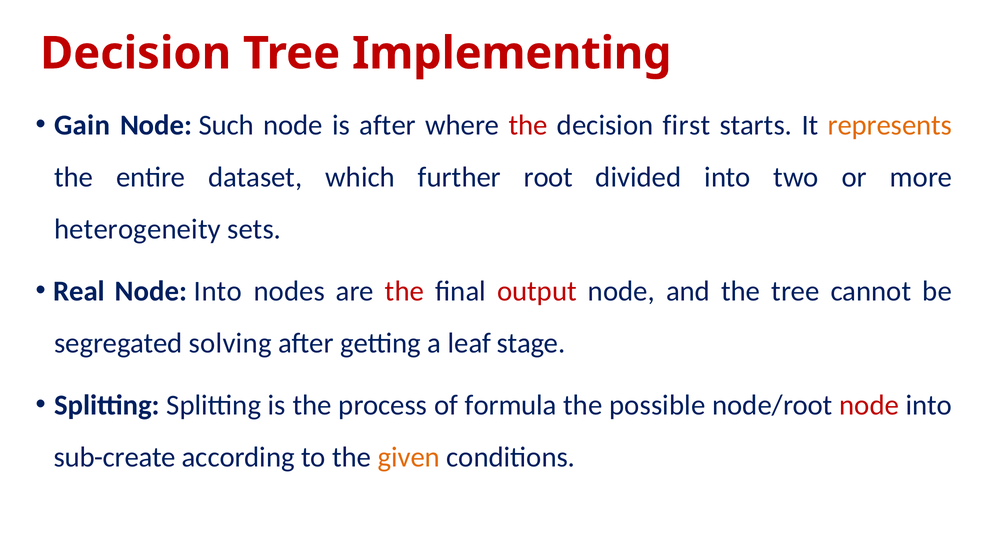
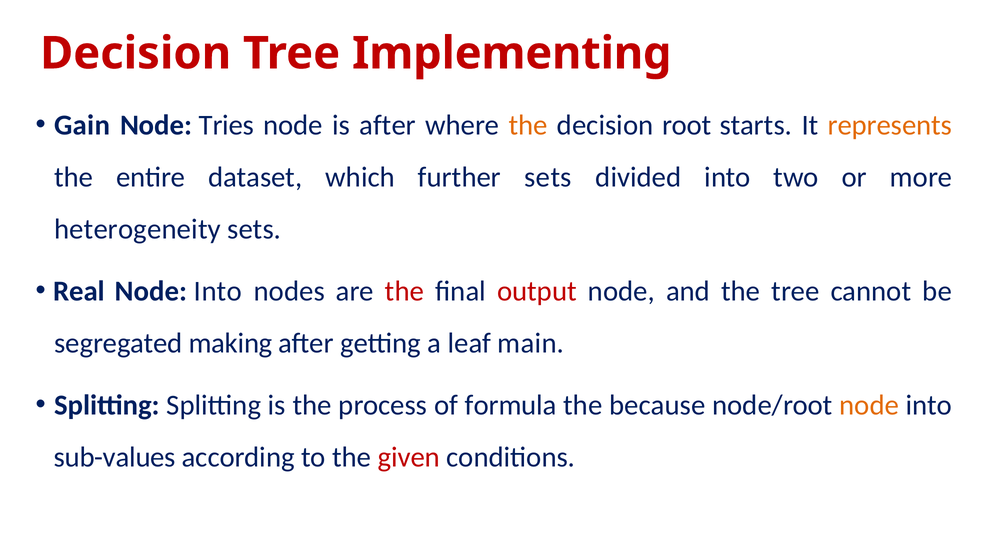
Such: Such -> Tries (226, 125)
the colour: red -> orange (528, 125)
first: first -> root (687, 125)
further root: root -> sets (548, 177)
solving: solving -> making (231, 343)
stage: stage -> main (531, 343)
possible: possible -> because (657, 405)
node colour: red -> orange (869, 405)
sub-create: sub-create -> sub-values (115, 457)
given colour: orange -> red (409, 457)
